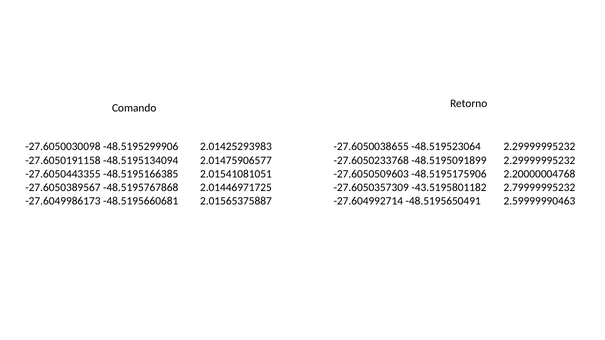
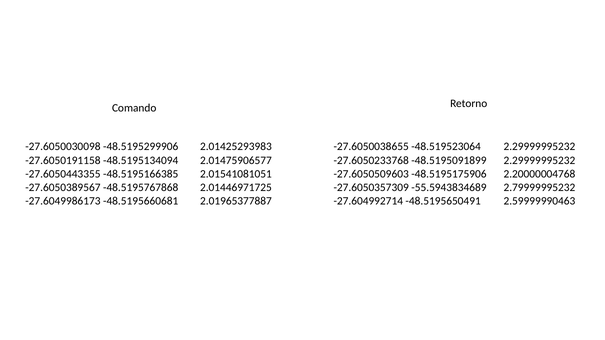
-43.5195801182: -43.5195801182 -> -55.5943834689 (449, 188)
2.01565375887: 2.01565375887 -> 2.01965377887 (236, 201)
